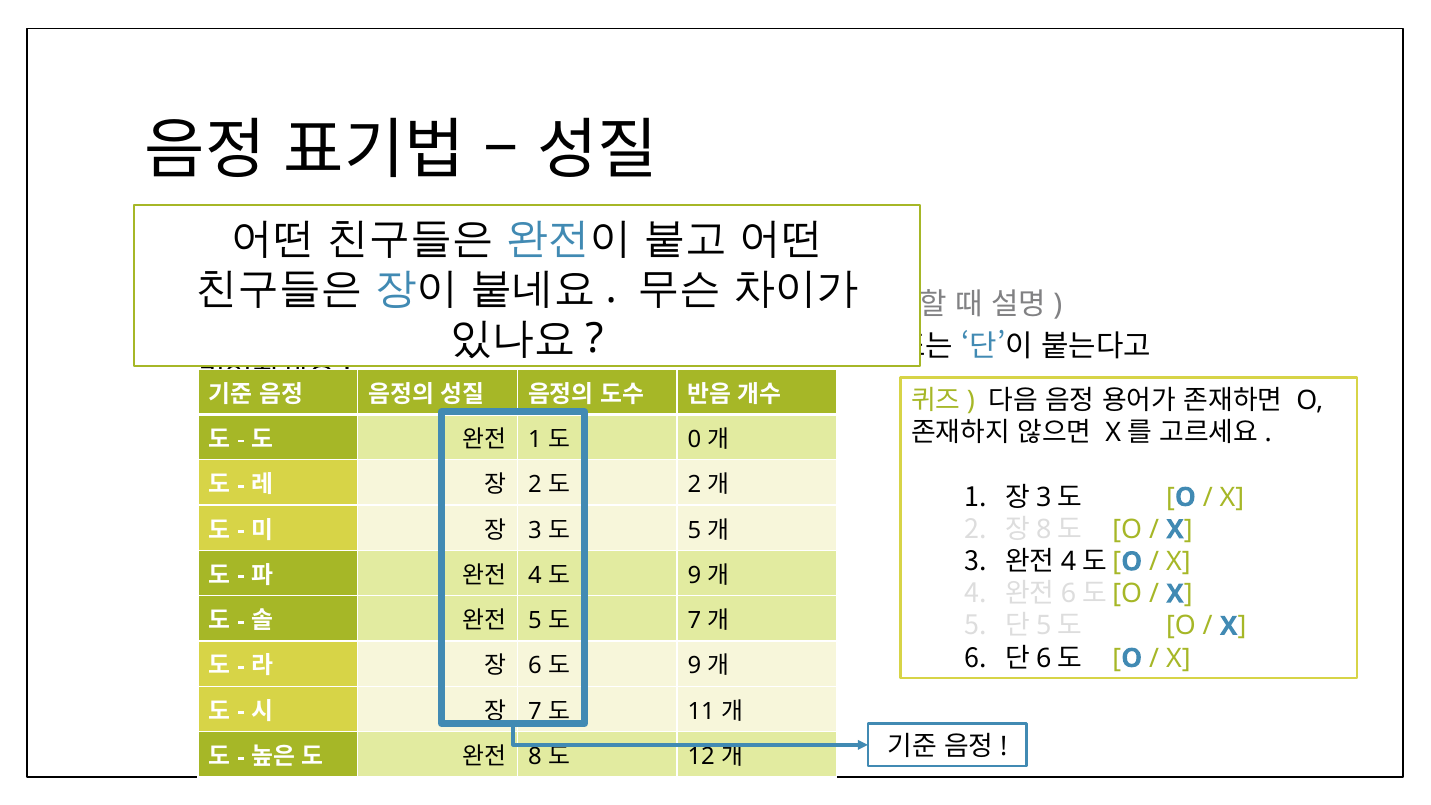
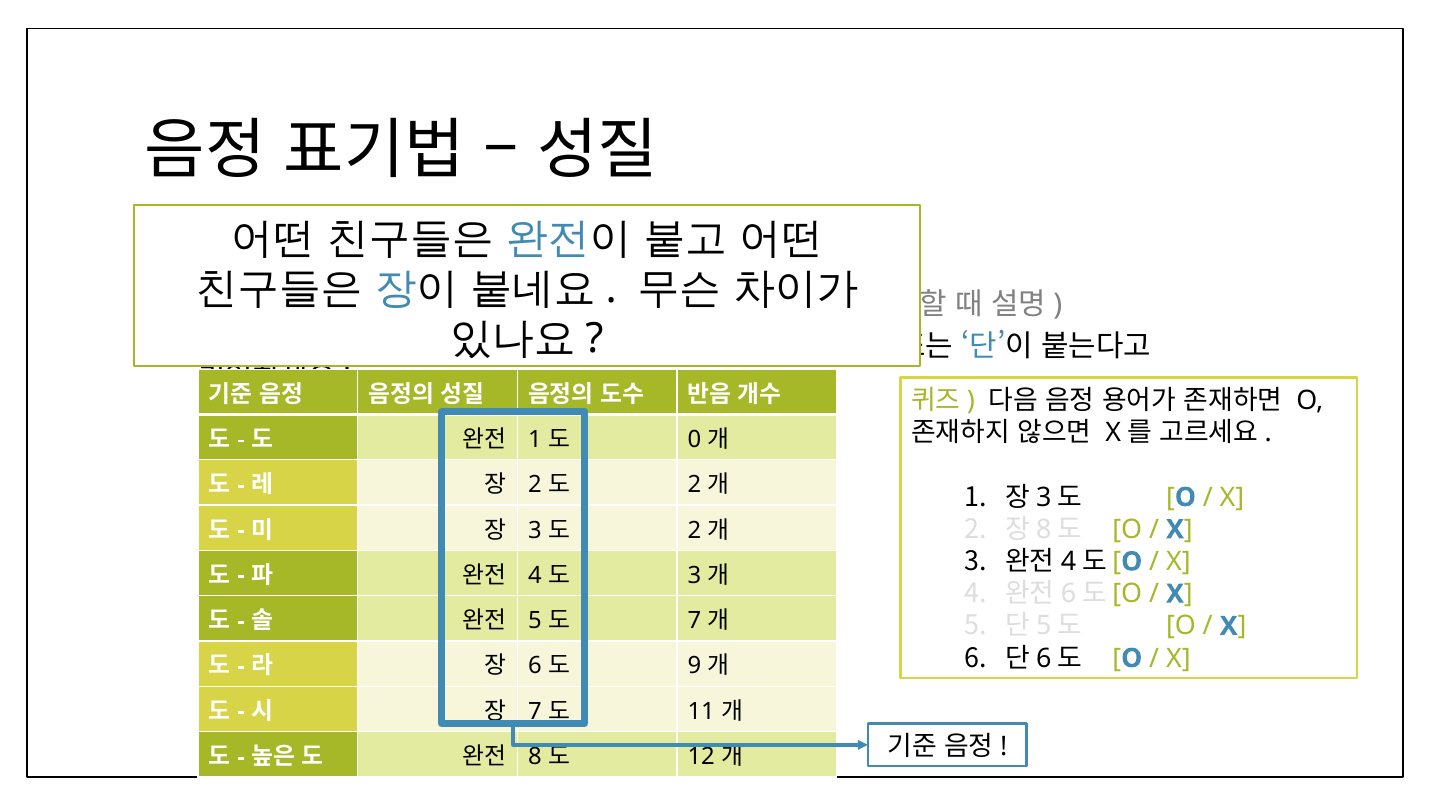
5: 5 -> 2 (694, 530)
9: 9 -> 3 (694, 575)
